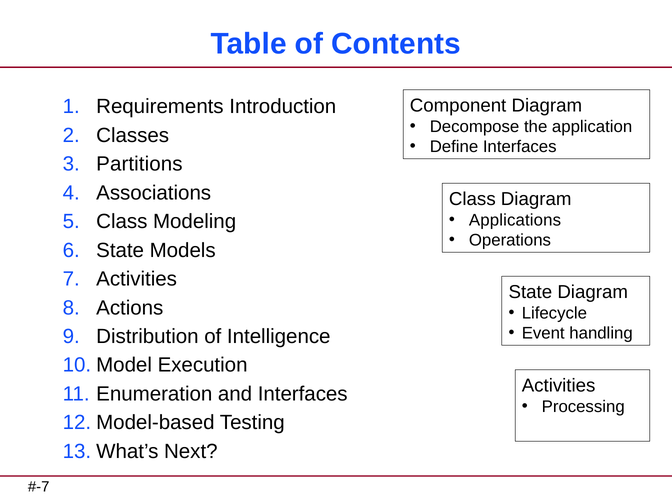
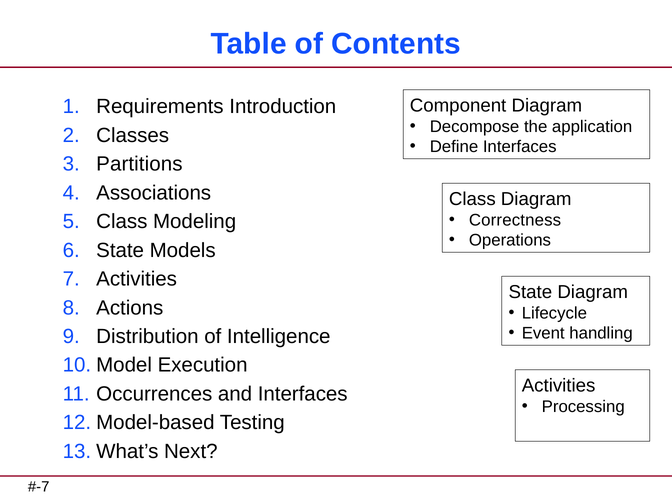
Applications: Applications -> Correctness (515, 220)
Enumeration: Enumeration -> Occurrences (154, 394)
